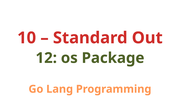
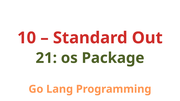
12: 12 -> 21 (46, 58)
